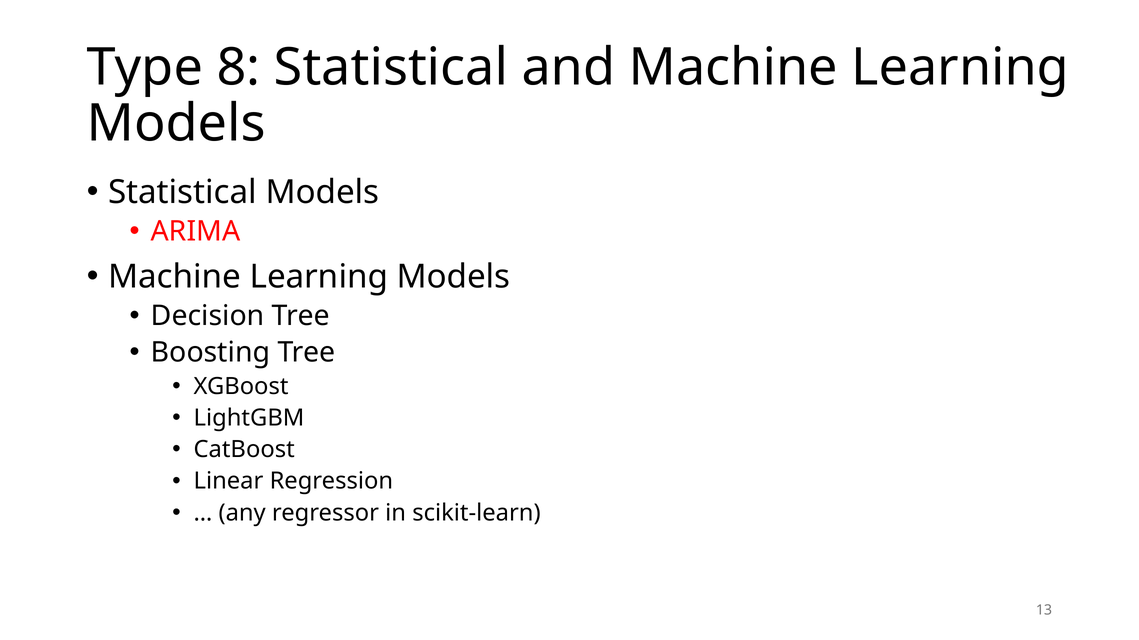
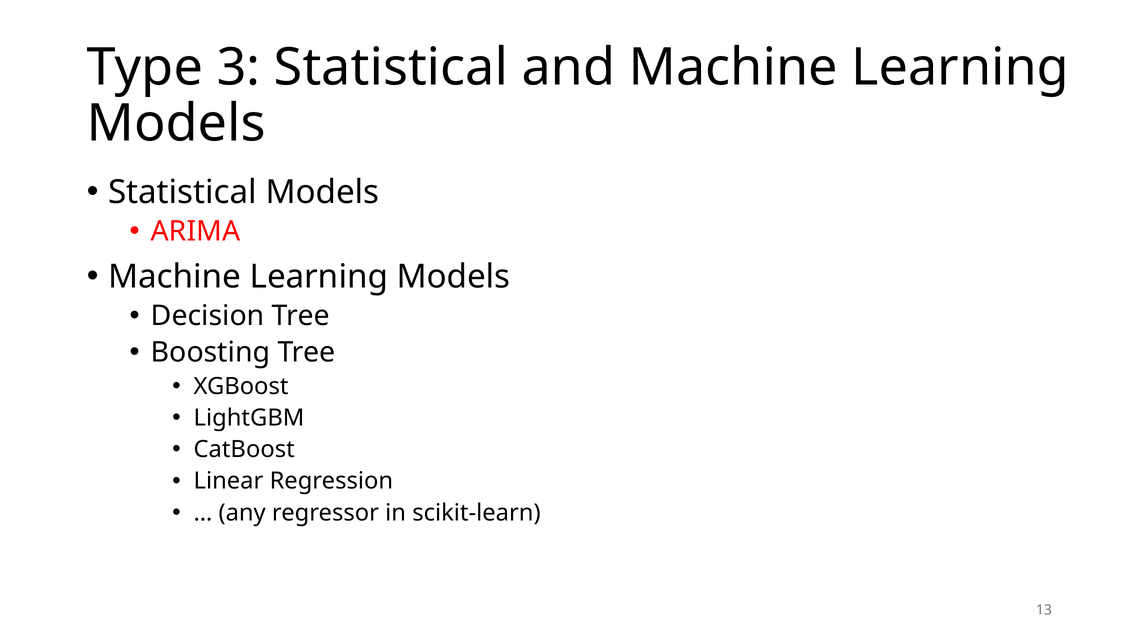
8: 8 -> 3 (238, 67)
